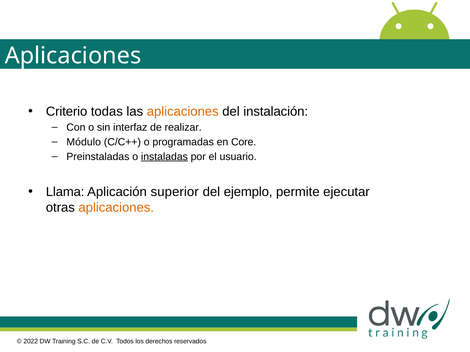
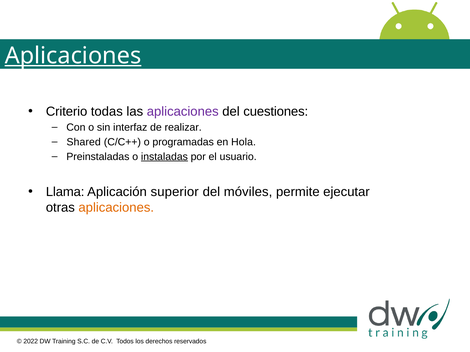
Aplicaciones underline: none -> present (73, 56)
aplicaciones colour: orange -> purple (183, 112)
instalación: instalación -> cuestiones (276, 112)
Módulo: Módulo -> Shared (84, 142)
Core: Core -> Hola (244, 142)
ejemplo: ejemplo -> móviles (248, 192)
